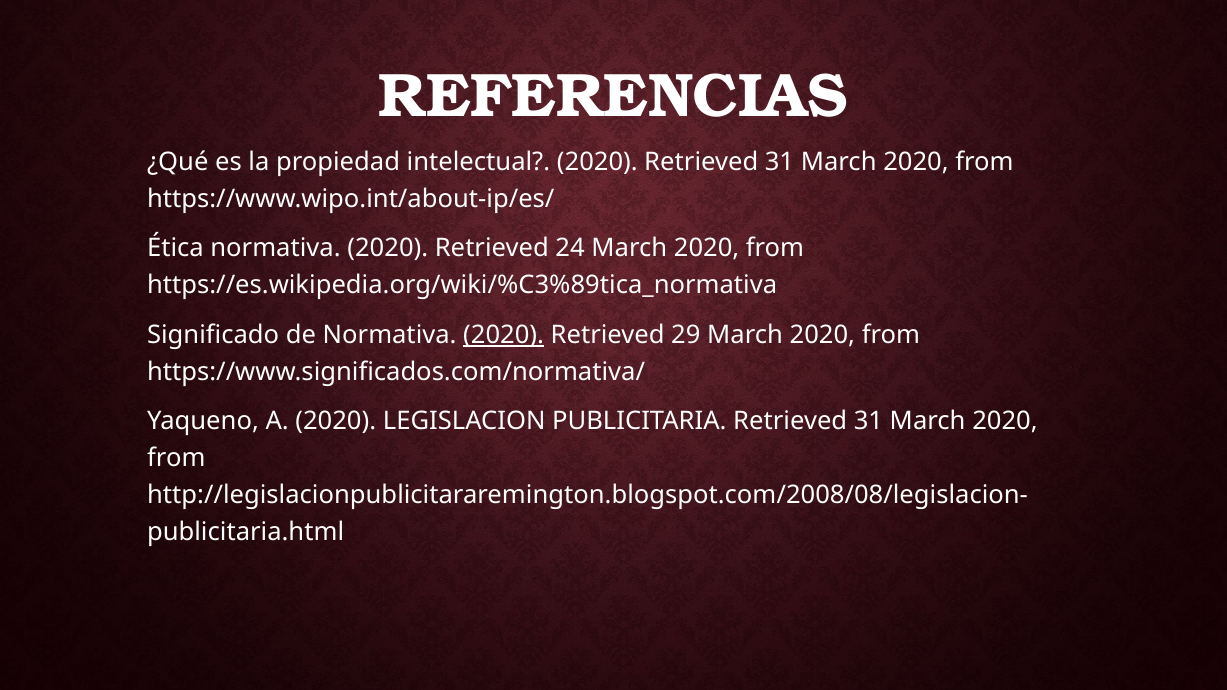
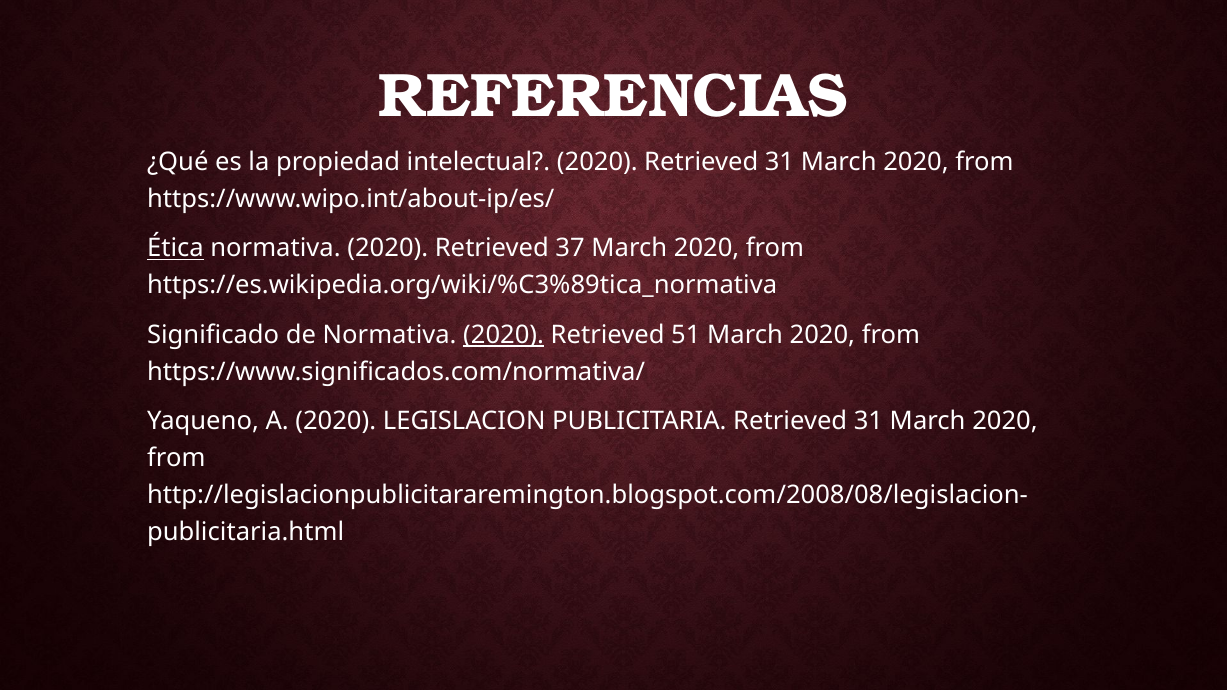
Ética underline: none -> present (175, 249)
24: 24 -> 37 (570, 249)
29: 29 -> 51 (686, 335)
